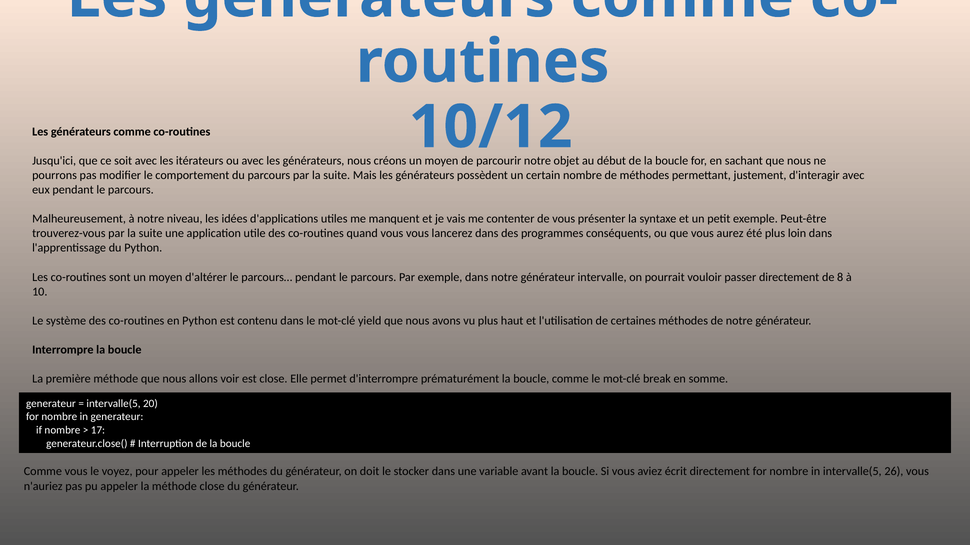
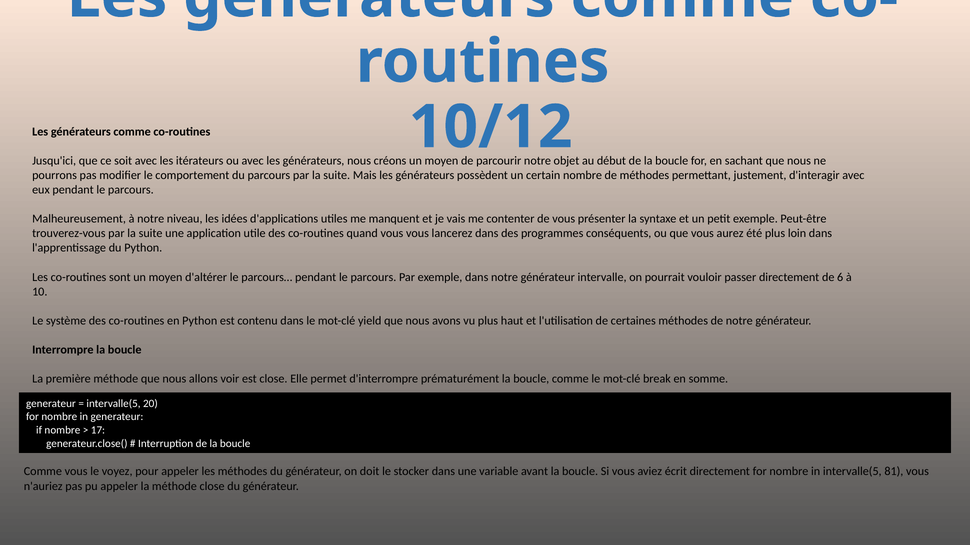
8: 8 -> 6 (840, 277)
26: 26 -> 81 (894, 472)
